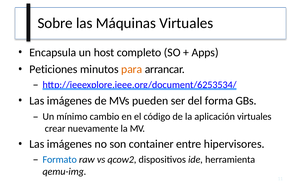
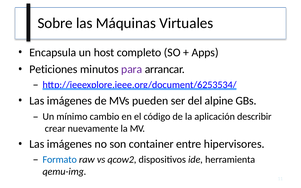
para colour: orange -> purple (132, 69)
forma: forma -> alpine (219, 101)
aplicación virtuales: virtuales -> describir (254, 117)
